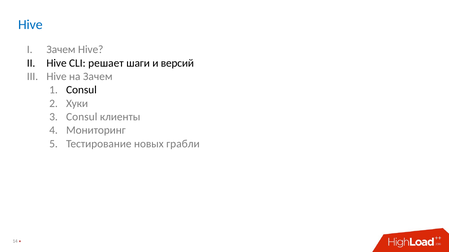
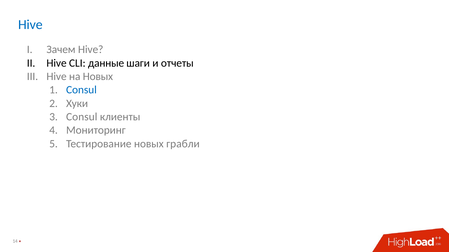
решает: решает -> данные (106, 63)
версий: версий -> отчеты (177, 63)
на Зачем: Зачем -> Новых (98, 77)
Consul colour: black -> blue (81, 90)
